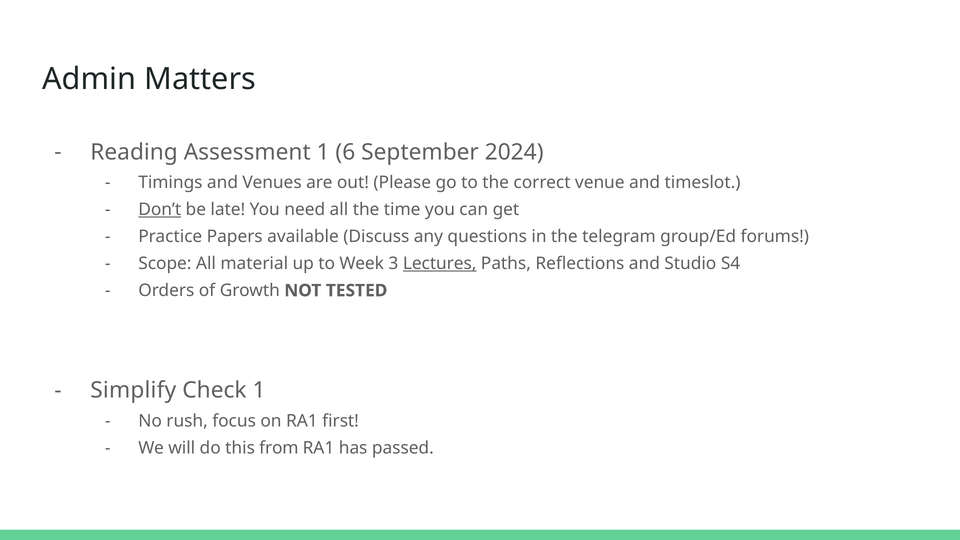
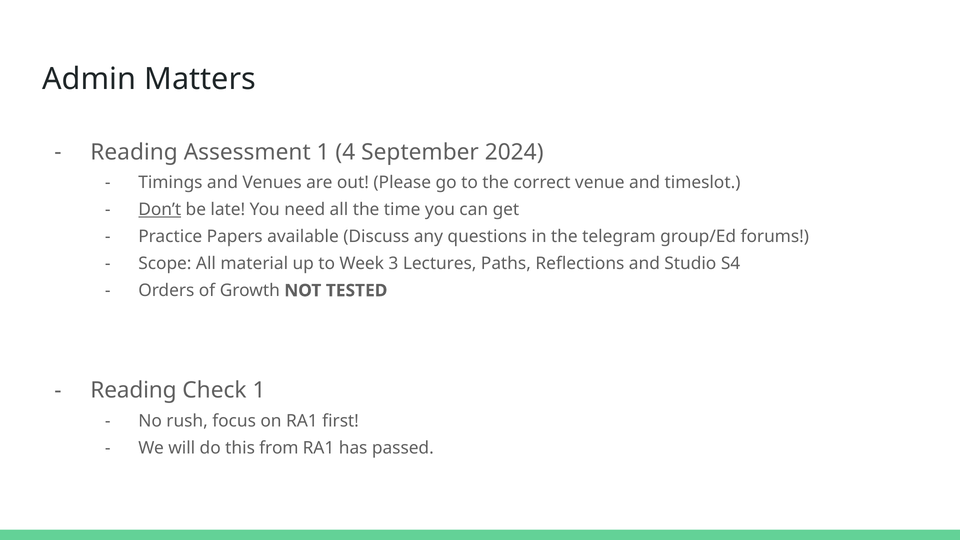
6: 6 -> 4 (345, 152)
Lectures underline: present -> none (440, 264)
Simplify: Simplify -> Reading (133, 391)
